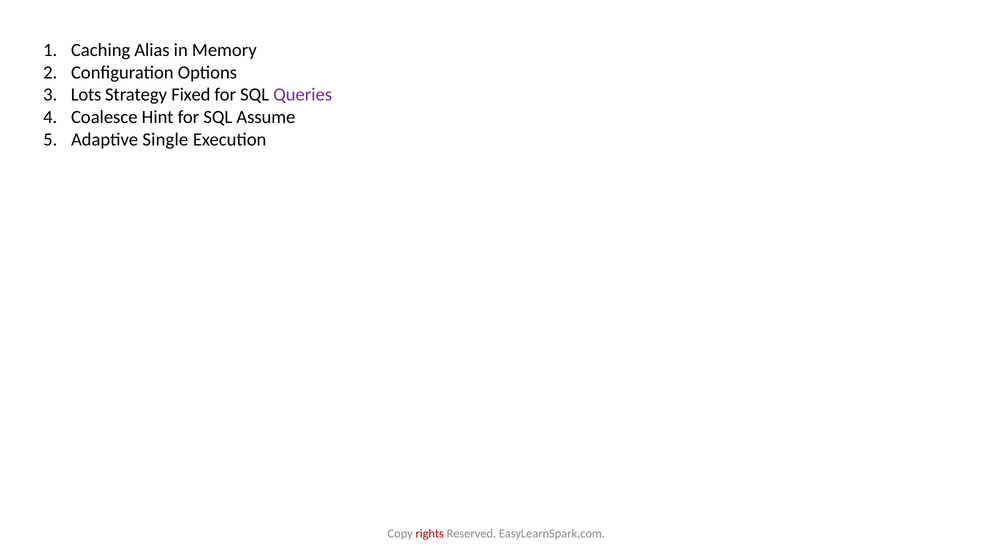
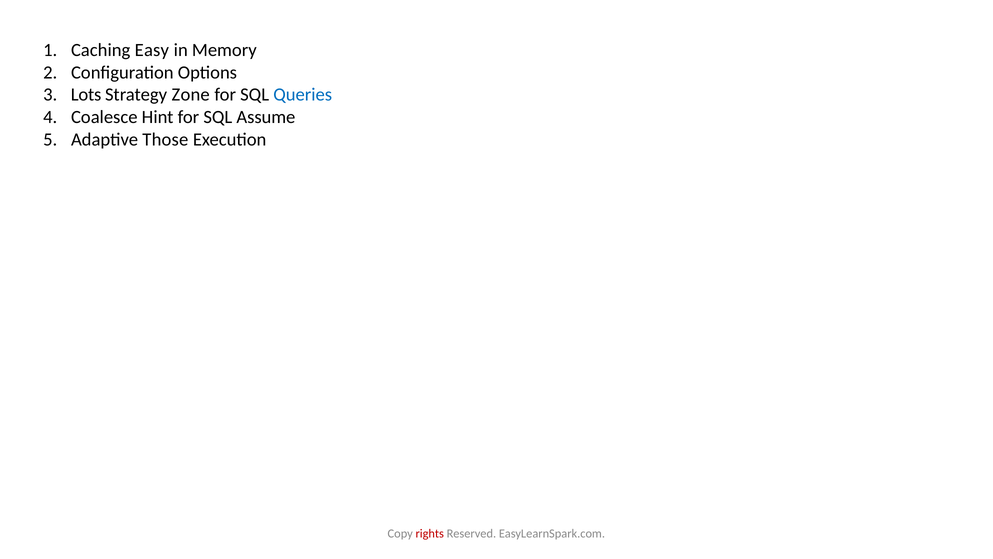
Alias: Alias -> Easy (152, 50)
Fixed: Fixed -> Zone (191, 95)
Queries colour: purple -> blue (303, 95)
Single: Single -> Those (165, 139)
